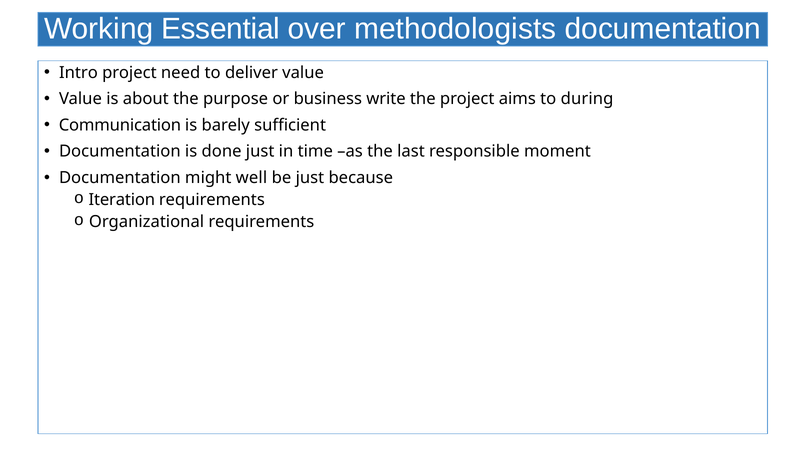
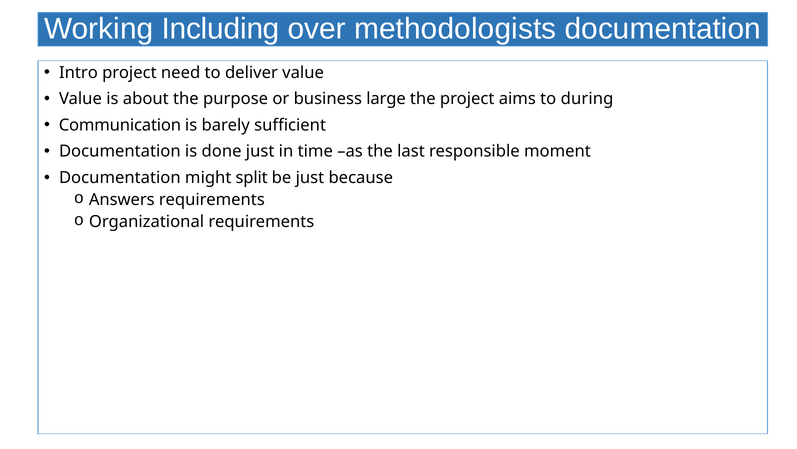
Essential: Essential -> Including (221, 29)
write: write -> large (386, 99)
well: well -> split (252, 177)
Iteration: Iteration -> Answers (122, 200)
